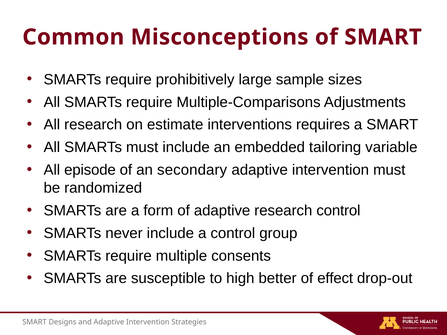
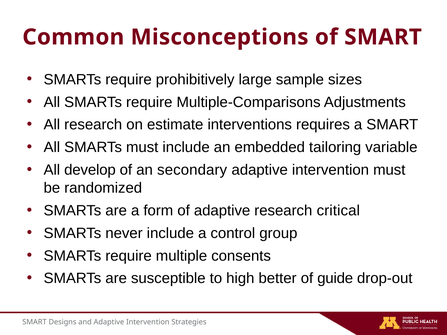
episode: episode -> develop (90, 170)
research control: control -> critical (338, 211)
effect: effect -> guide (335, 279)
